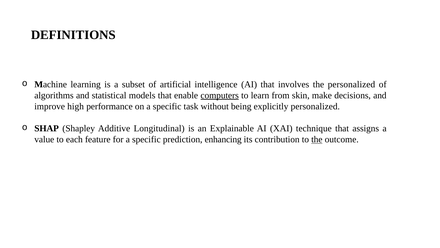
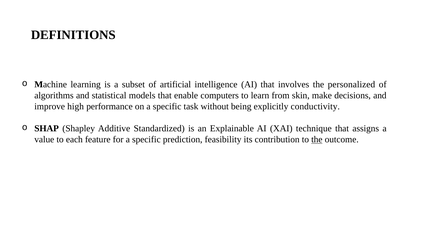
computers underline: present -> none (220, 95)
explicitly personalized: personalized -> conductivity (315, 106)
Longitudinal: Longitudinal -> Standardized (159, 128)
enhancing: enhancing -> feasibility (223, 139)
